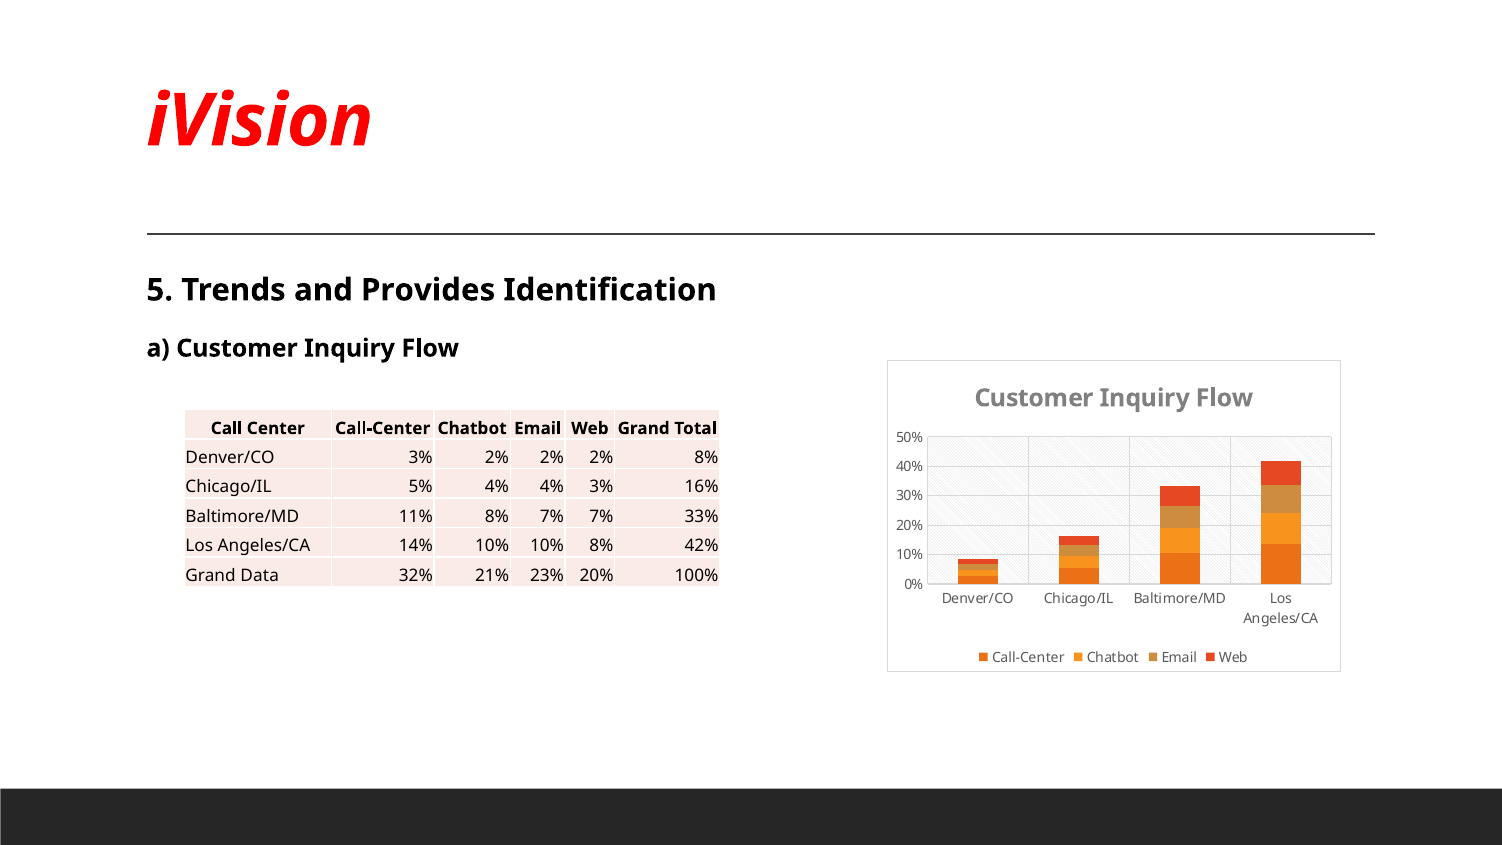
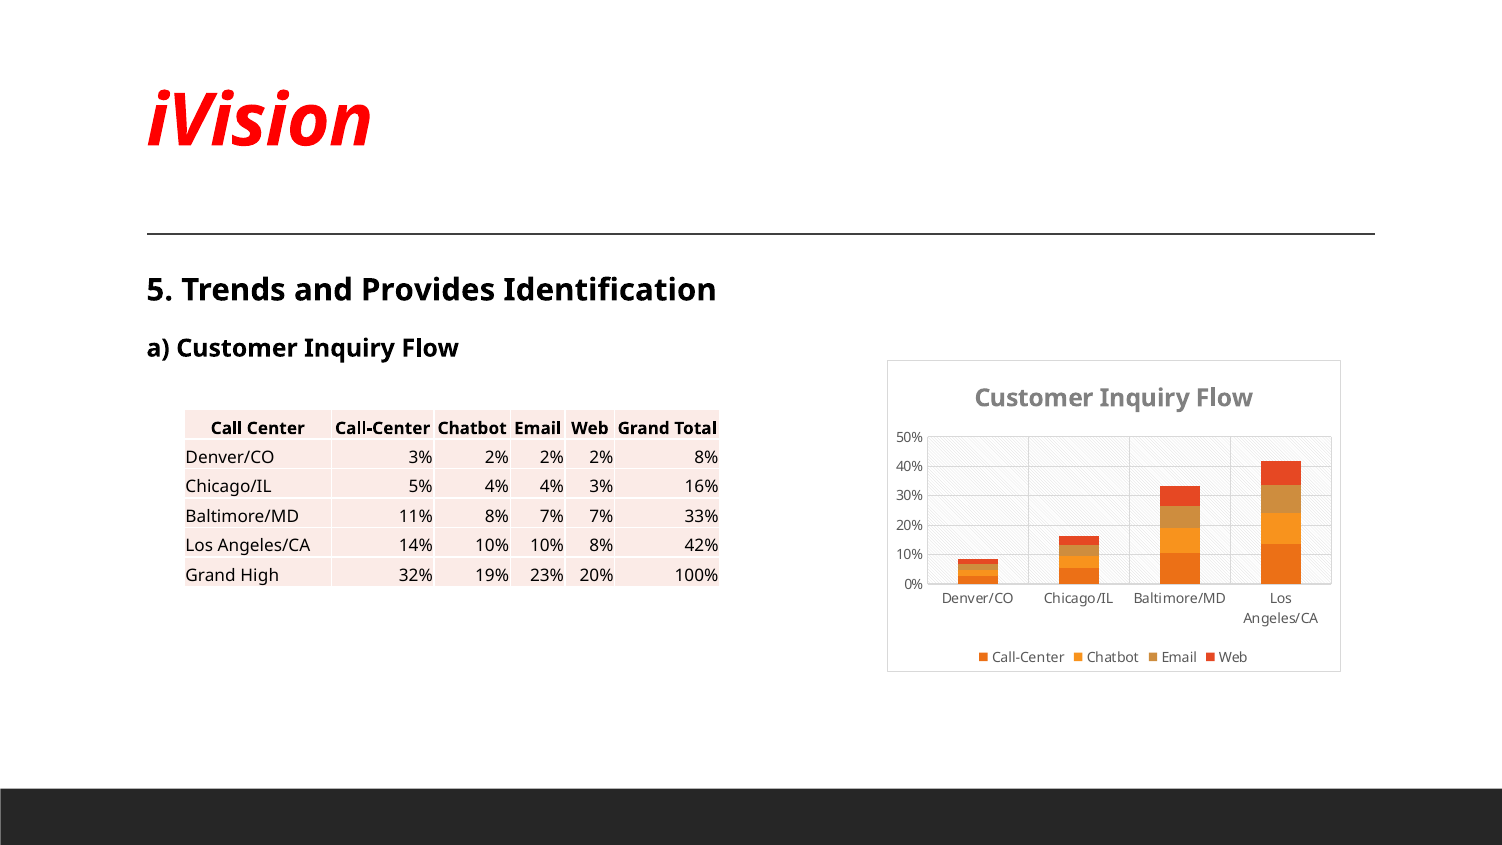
Data: Data -> High (260, 576)
21%: 21% -> 19% (492, 576)
